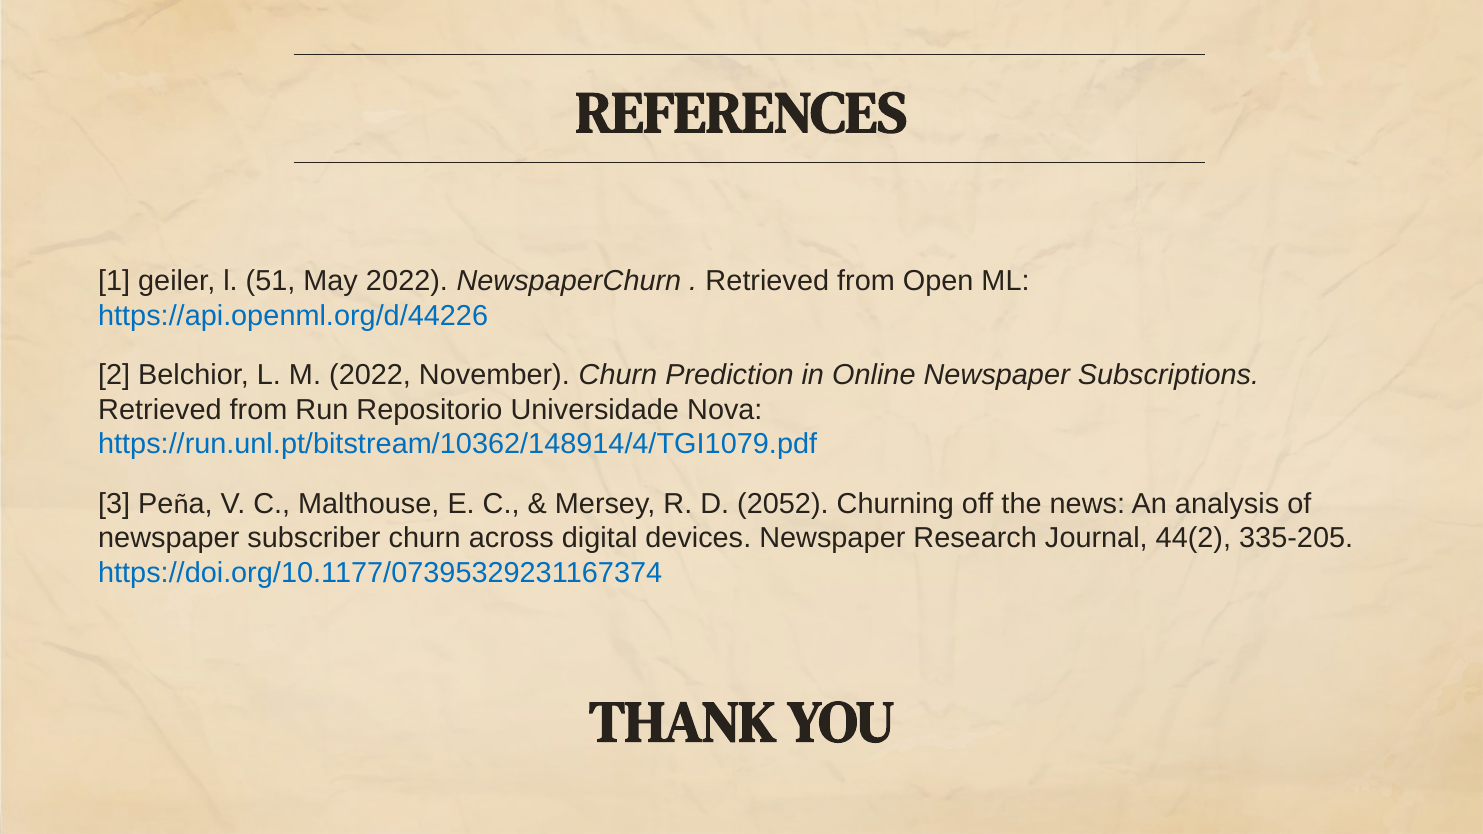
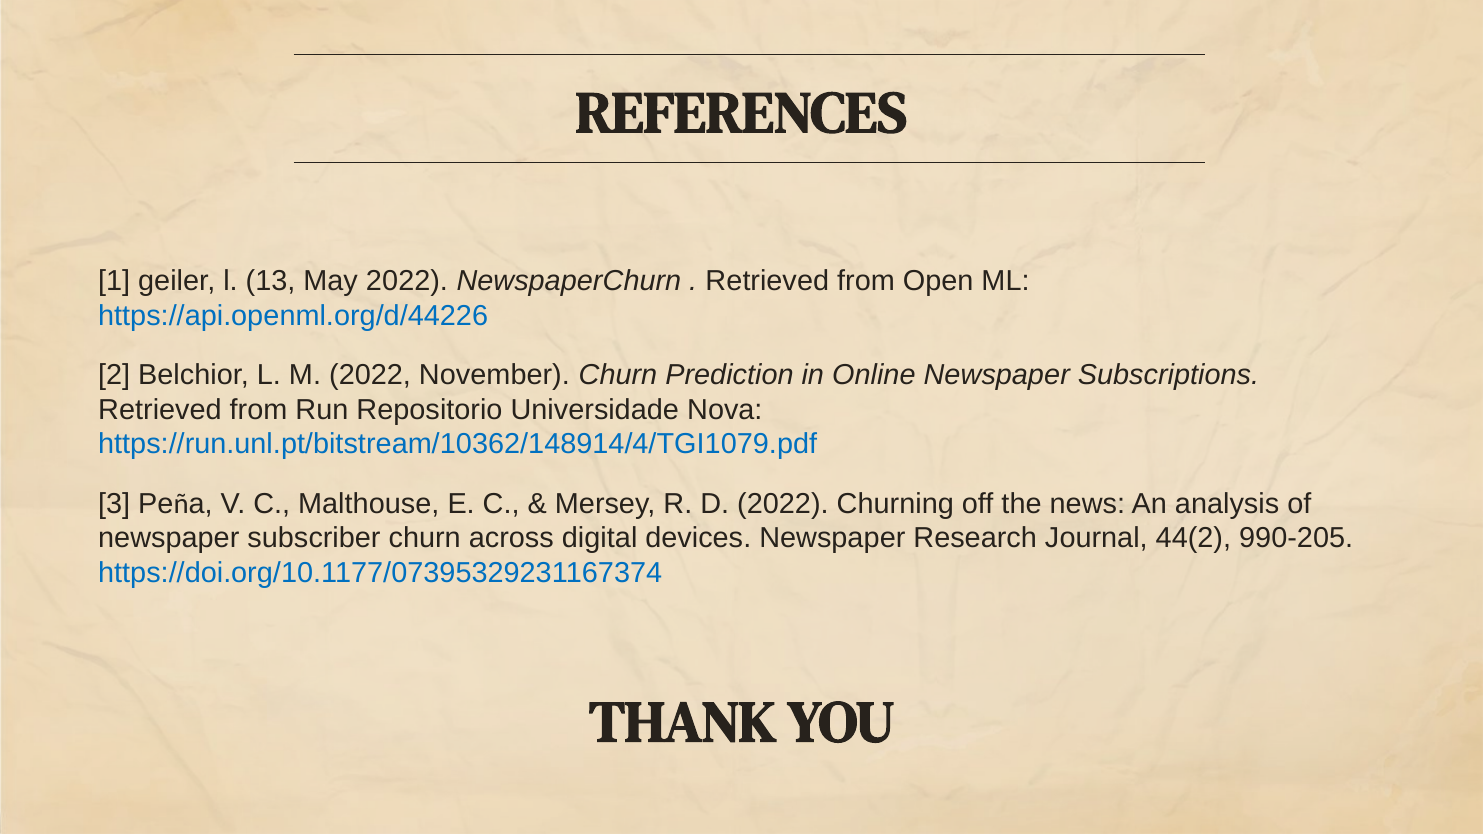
51: 51 -> 13 (271, 281)
D 2052: 2052 -> 2022 (783, 504)
335-205: 335-205 -> 990-205 (1296, 538)
